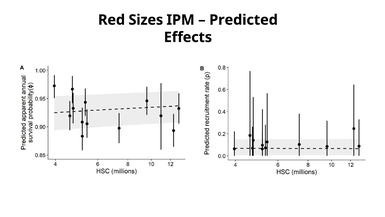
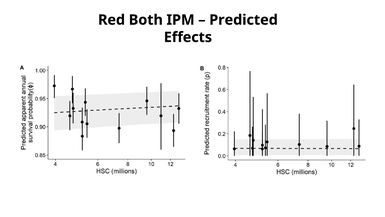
Sizes: Sizes -> Both (146, 20)
